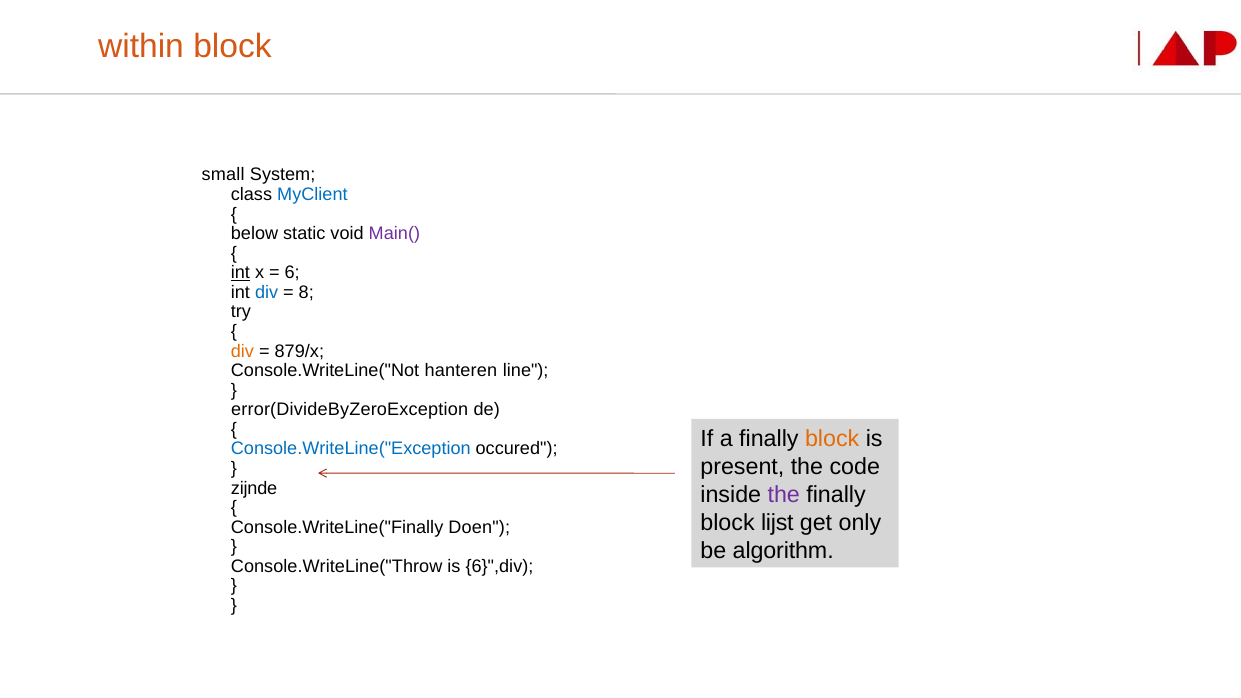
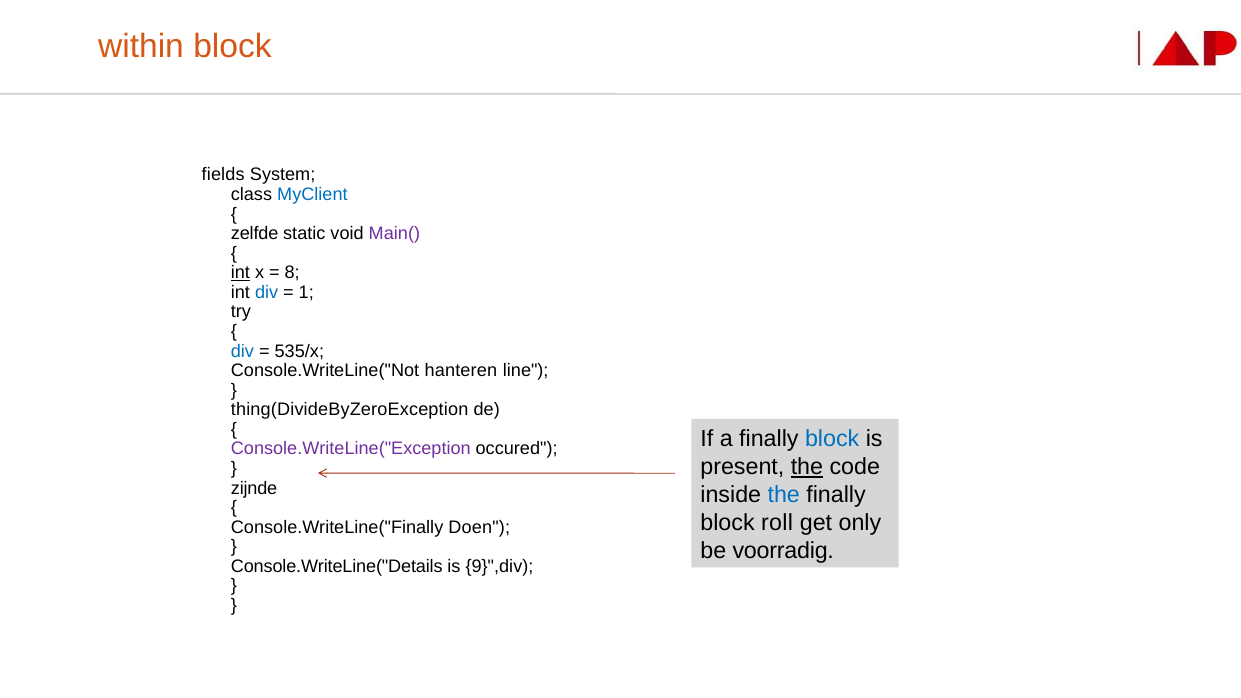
small: small -> fields (223, 175)
below: below -> zelfde (255, 234)
6: 6 -> 8 (292, 273)
8: 8 -> 1 (306, 292)
div colour: orange -> blue (242, 351)
879/x: 879/x -> 535/x (299, 351)
error(DivideByZeroException: error(DivideByZeroException -> thing(DivideByZeroException (350, 410)
block colour: orange -> blue (832, 439)
Console.WriteLine("Exception colour: blue -> purple (351, 449)
the underline: none -> present (807, 467)
the colour: purple -> blue (784, 495)
lijst: lijst -> roll (777, 523)
algorithm: algorithm -> voorradig (783, 551)
Console.WriteLine("Throw: Console.WriteLine("Throw -> Console.WriteLine("Details (337, 566)
6}",div: 6}",div -> 9}",div (499, 566)
